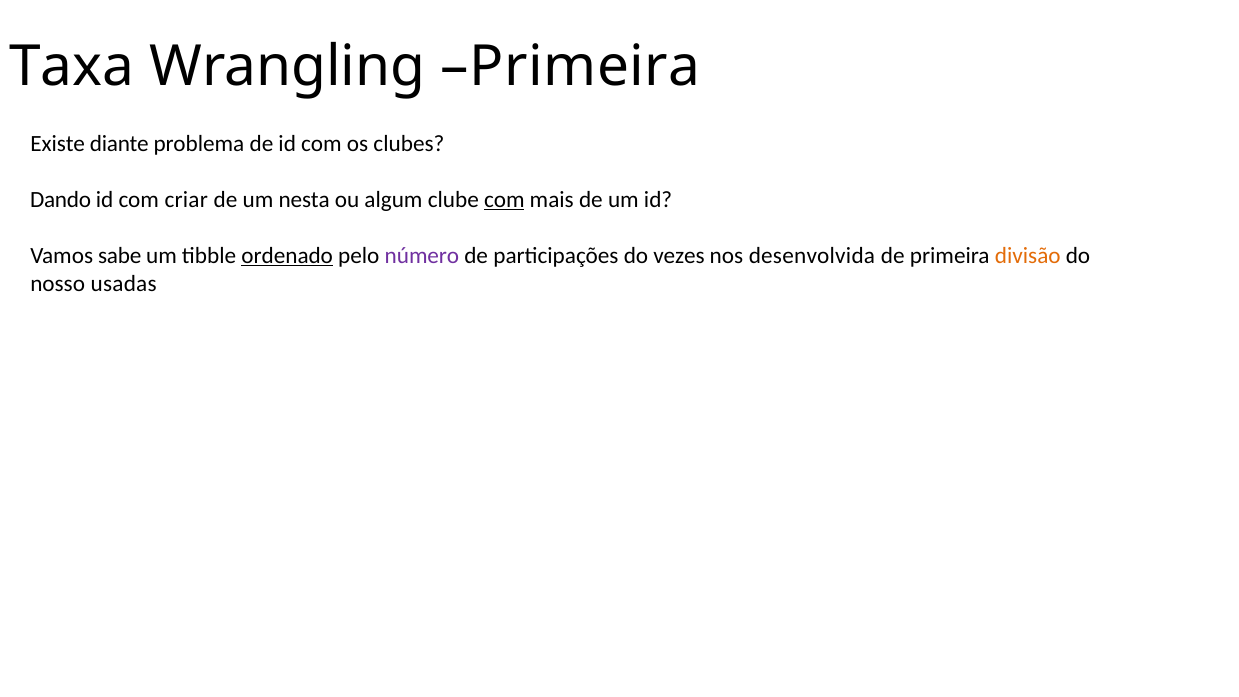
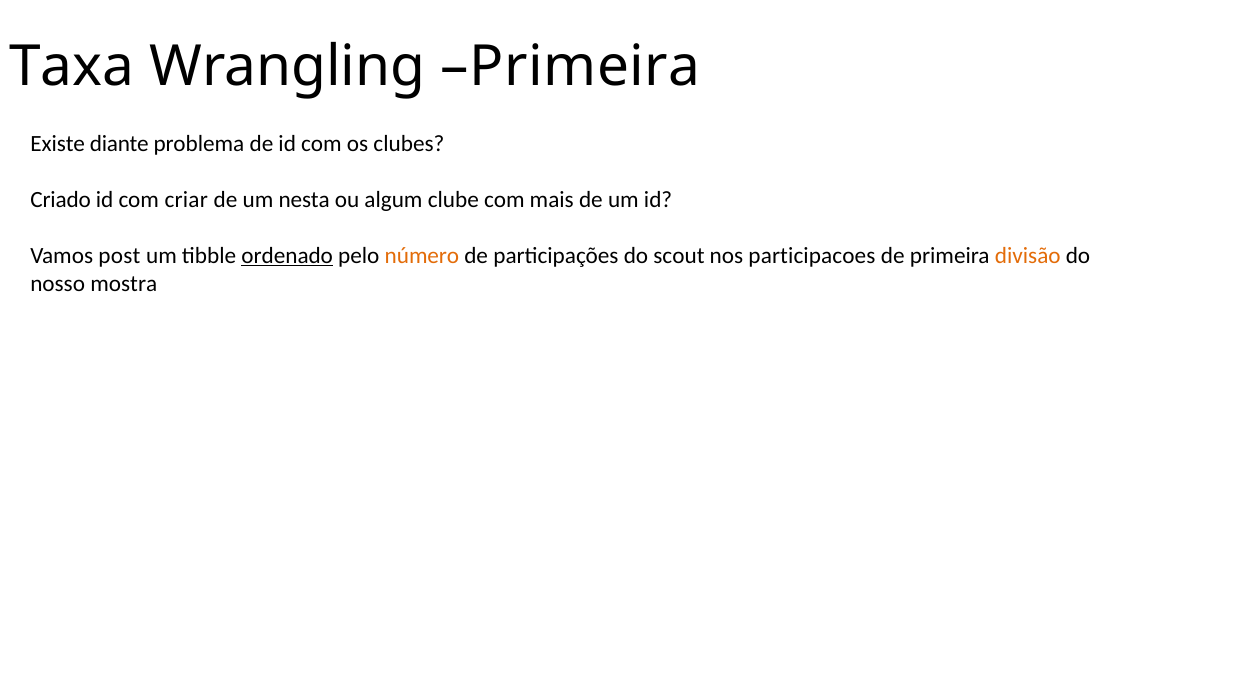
Dando: Dando -> Criado (61, 200)
com underline: present -> none (504, 200)
sabe: sabe -> post (119, 256)
número colour: purple -> orange (422, 256)
vezes: vezes -> scout (679, 256)
desenvolvida: desenvolvida -> participacoes (812, 256)
usadas: usadas -> mostra (124, 283)
